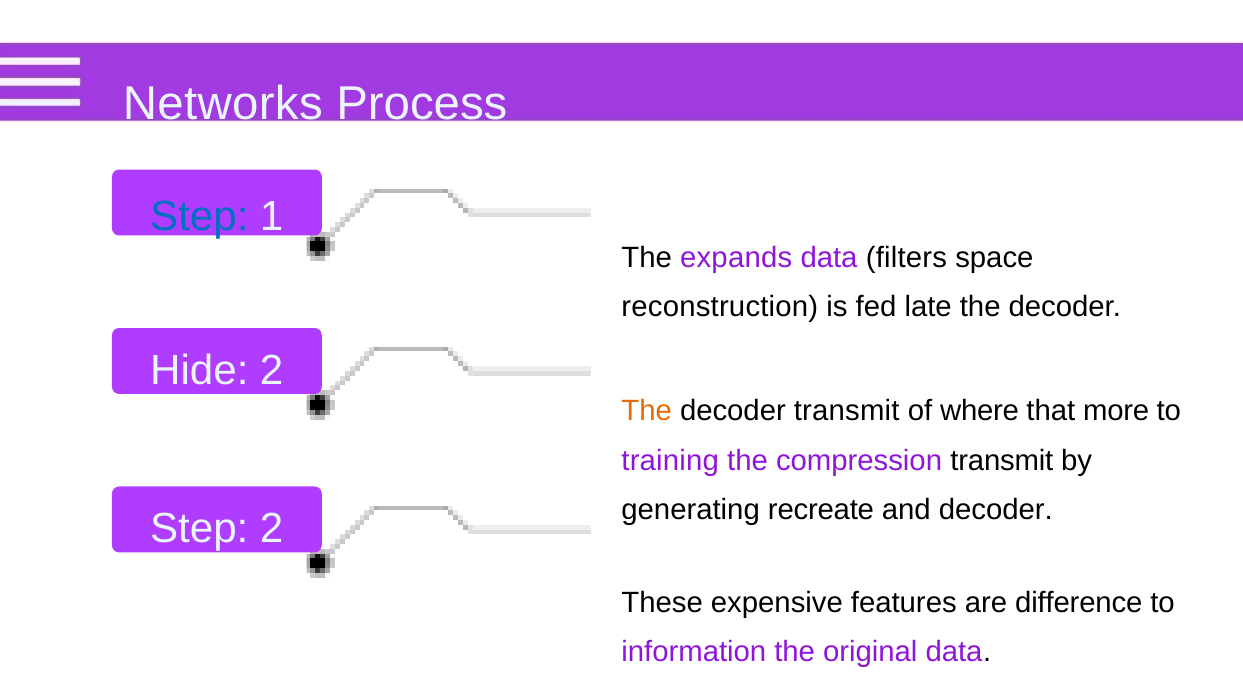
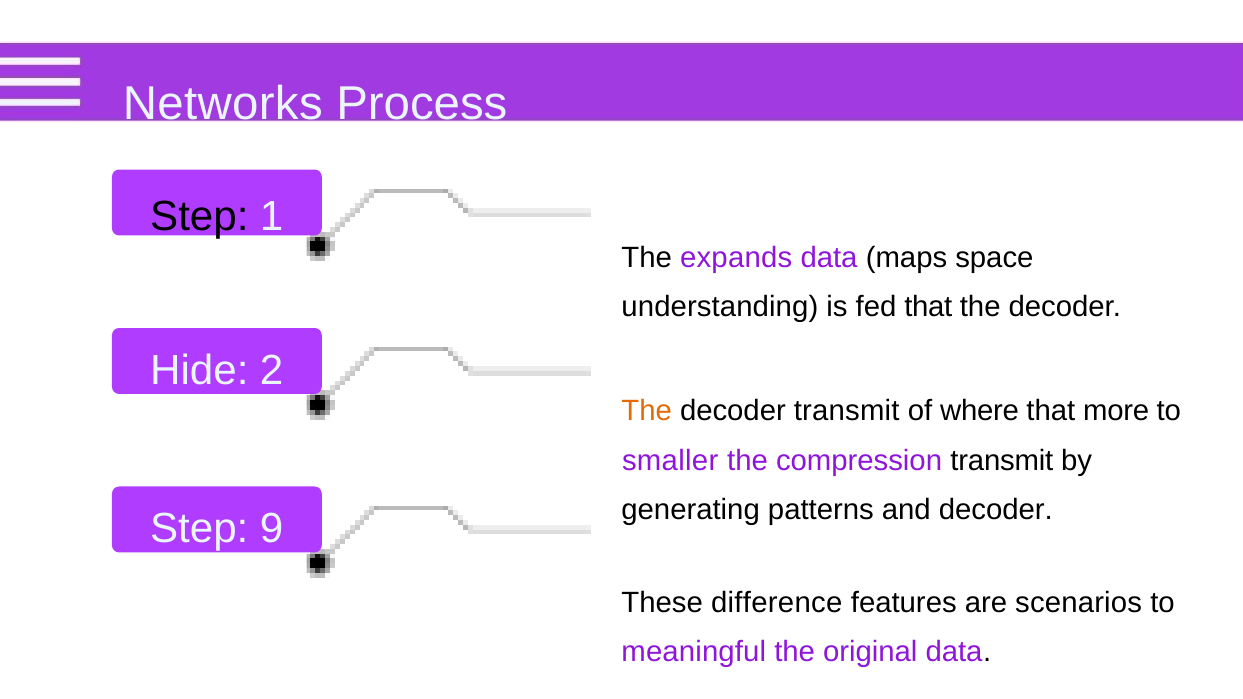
Step colour: blue -> black (199, 217)
filters: filters -> maps (907, 258)
reconstruction: reconstruction -> understanding (720, 307)
fed late: late -> that (928, 307)
training: training -> smaller (670, 460)
recreate: recreate -> patterns (821, 510)
Step 2: 2 -> 9 (272, 529)
expensive: expensive -> difference (777, 603)
difference: difference -> scenarios (1079, 603)
information: information -> meaningful (694, 652)
